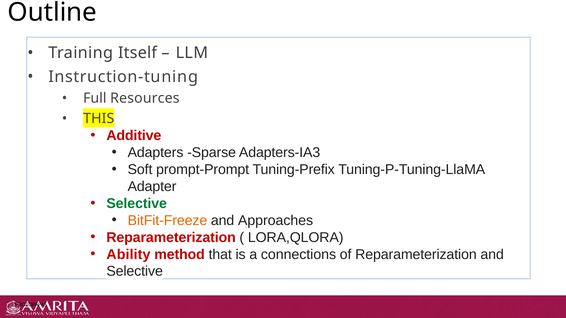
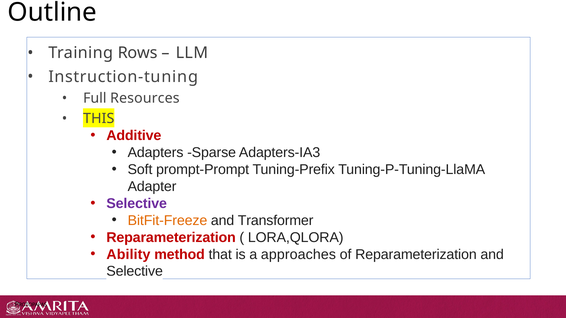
Itself: Itself -> Rows (138, 53)
Selective colour: green -> purple (137, 204)
Approaches: Approaches -> Transformer (276, 221)
connections: connections -> approaches (298, 255)
